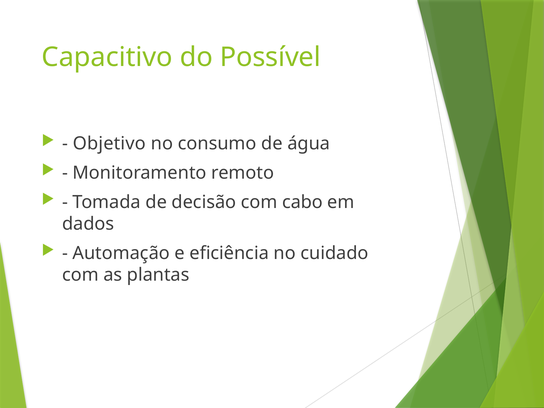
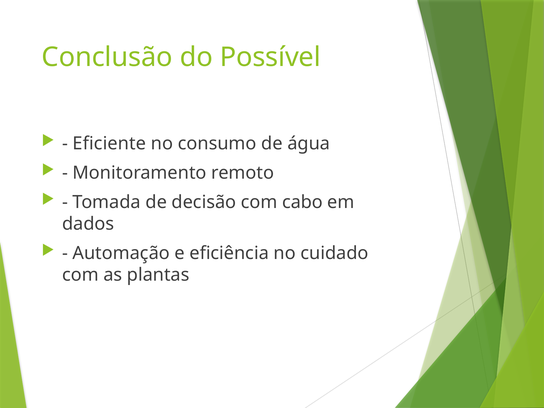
Capacitivo: Capacitivo -> Conclusão (107, 57)
Objetivo: Objetivo -> Eficiente (109, 143)
